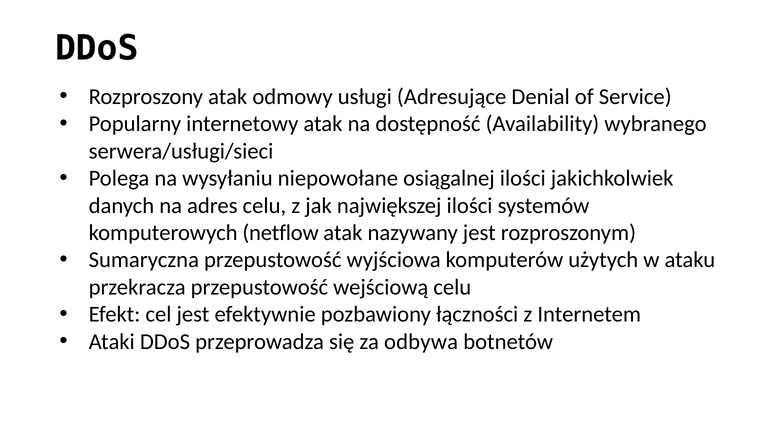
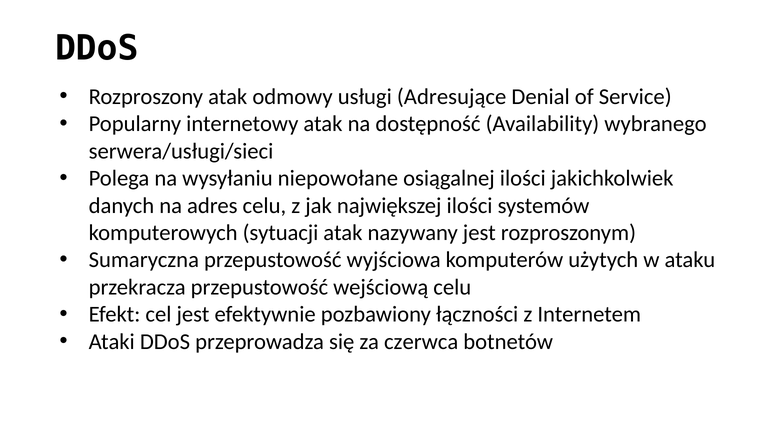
netflow: netflow -> sytuacji (280, 233)
odbywa: odbywa -> czerwca (421, 342)
